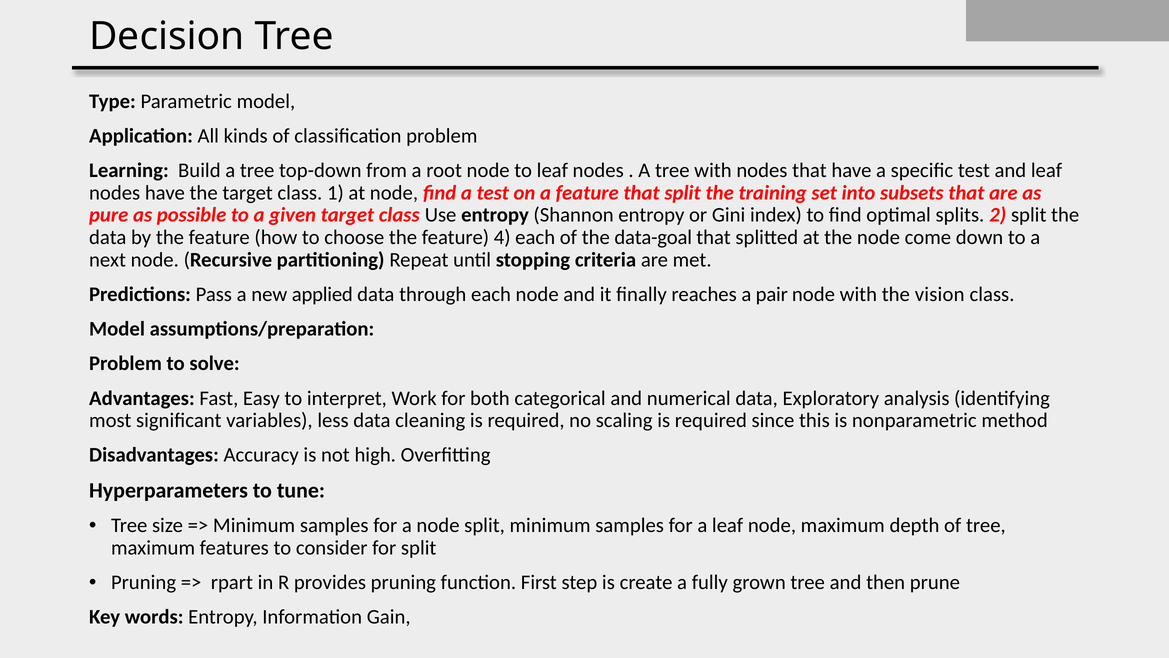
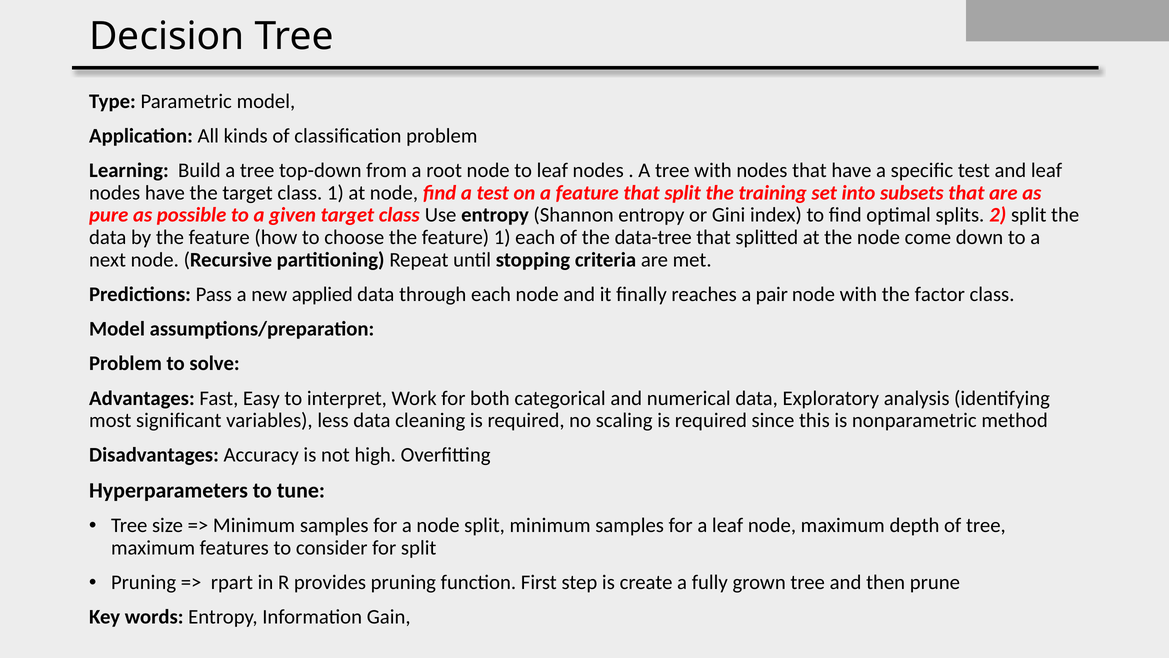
feature 4: 4 -> 1 (502, 237)
data-goal: data-goal -> data-tree (653, 237)
vision: vision -> factor (940, 294)
